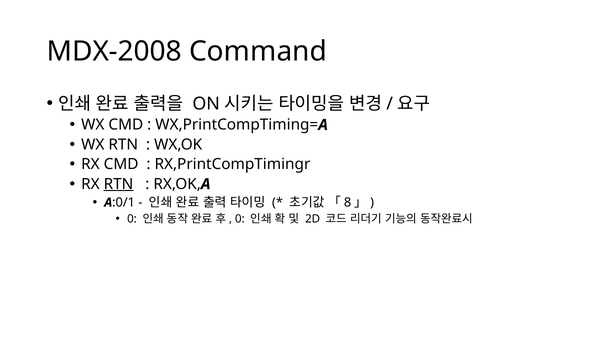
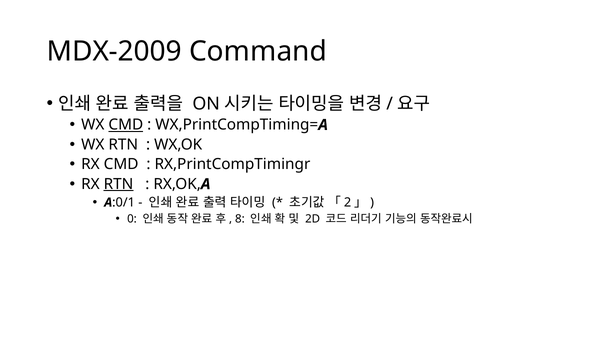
MDX-2008: MDX-2008 -> MDX-2009 (114, 51)
CMD underline: none -> present (126, 125)
8: 8 -> 2 (348, 202)
0: 0 -> 8 (240, 219)
